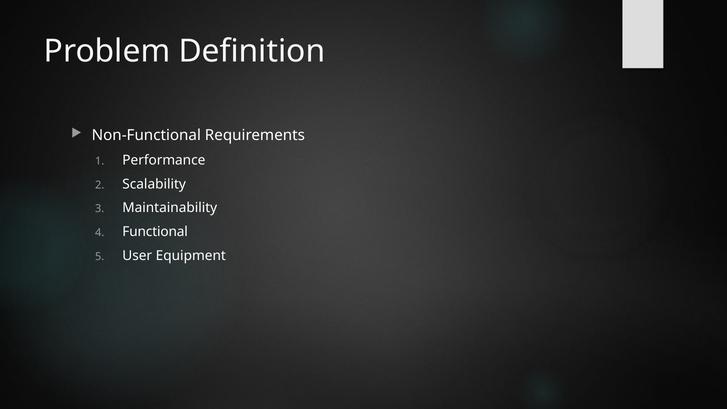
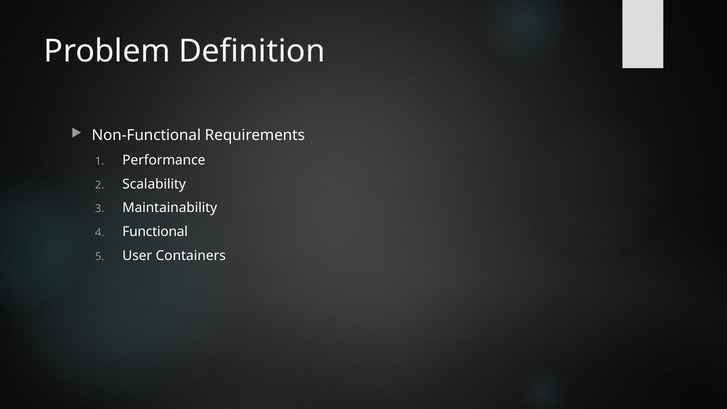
Equipment: Equipment -> Containers (191, 256)
